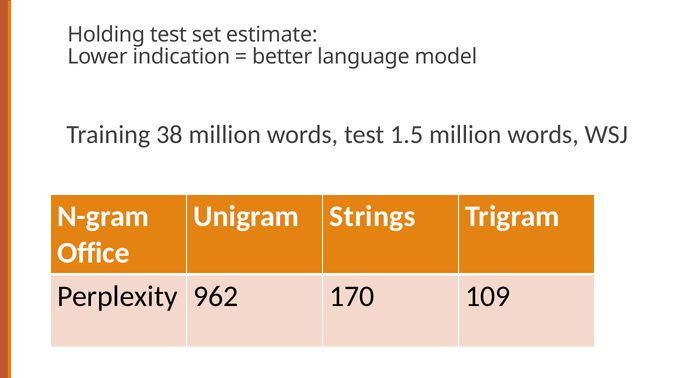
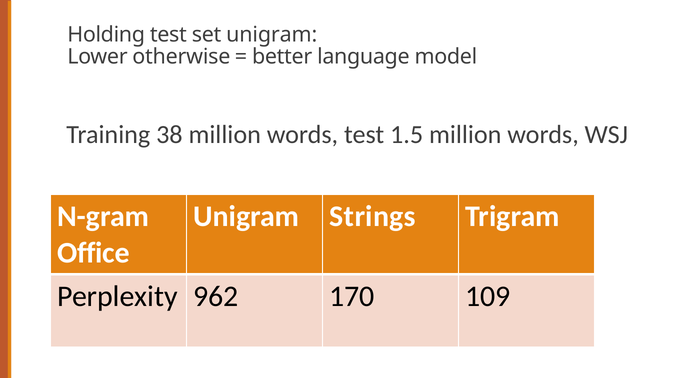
set estimate: estimate -> unigram (272, 35)
indication: indication -> otherwise (181, 57)
